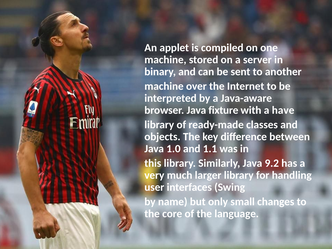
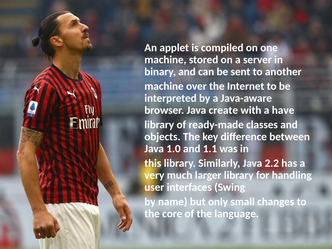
fixture: fixture -> create (223, 110)
9.2: 9.2 -> 2.2 (272, 163)
